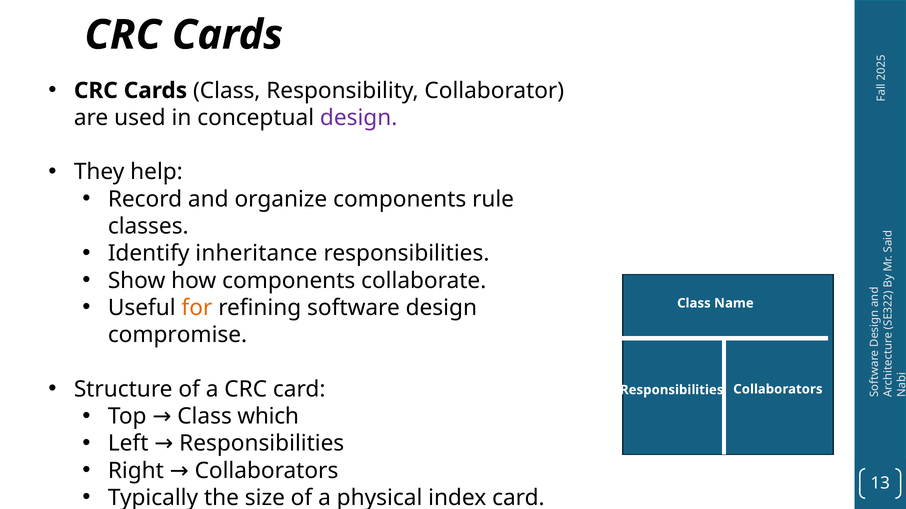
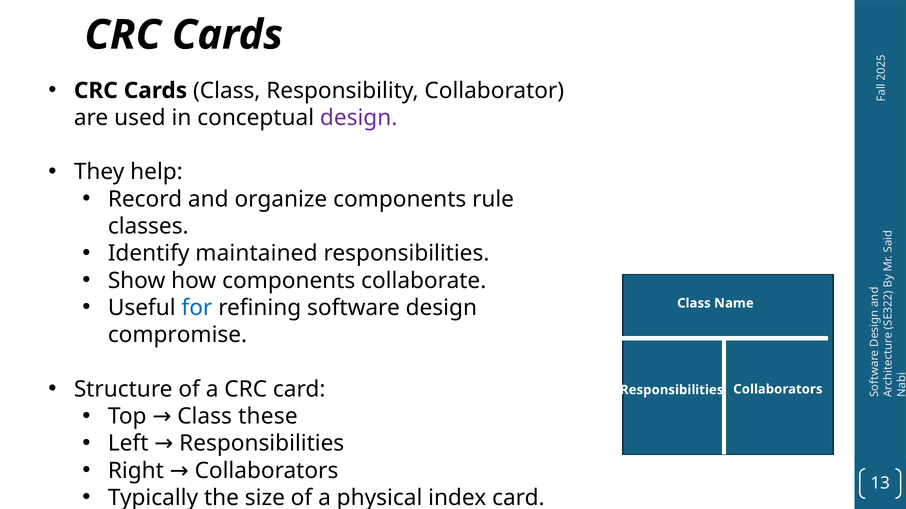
inheritance: inheritance -> maintained (256, 254)
for colour: orange -> blue (197, 308)
which: which -> these (268, 417)
